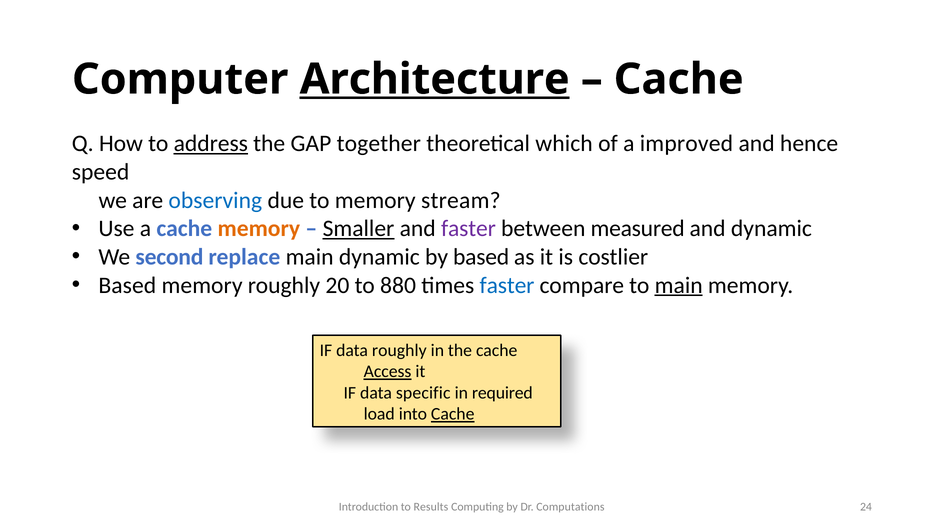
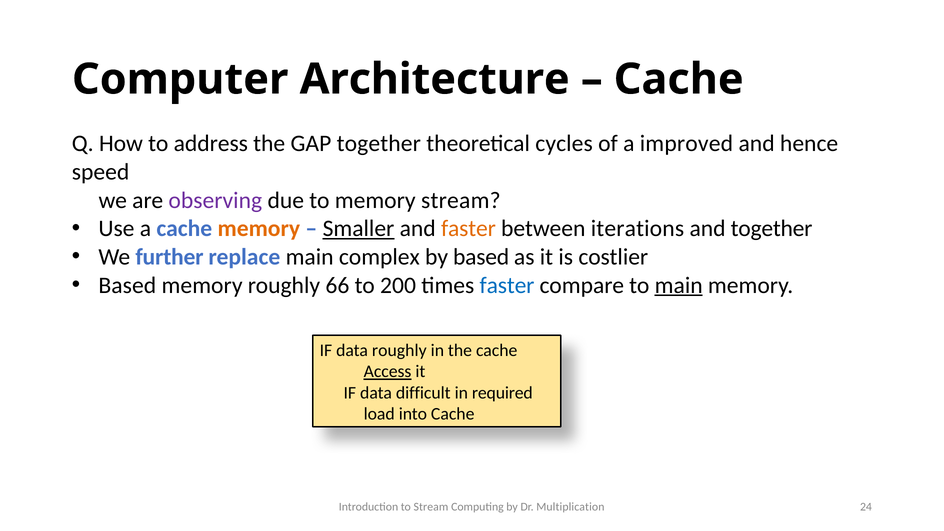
Architecture underline: present -> none (435, 79)
address underline: present -> none (211, 144)
which: which -> cycles (564, 144)
observing colour: blue -> purple (215, 200)
faster colour: purple -> orange (468, 229)
measured: measured -> iterations (637, 229)
and dynamic: dynamic -> together (772, 229)
second: second -> further (169, 257)
main dynamic: dynamic -> complex (379, 257)
20: 20 -> 66 (337, 285)
880: 880 -> 200 (398, 285)
specific: specific -> difficult (423, 393)
Cache underline: present -> none (453, 414)
to Results: Results -> Stream (431, 507)
Computations: Computations -> Multiplication (570, 507)
